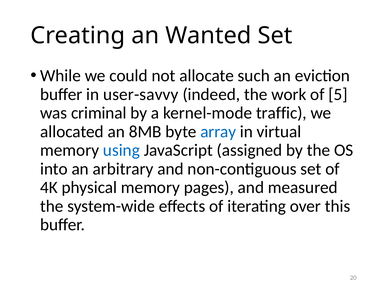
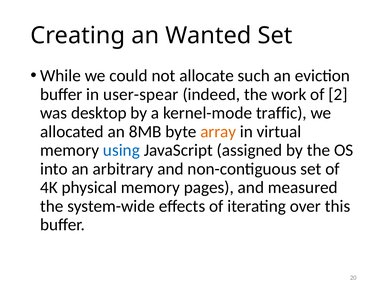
user-savvy: user-savvy -> user-spear (141, 94)
5: 5 -> 2 (338, 94)
criminal: criminal -> desktop (99, 113)
array colour: blue -> orange (218, 131)
